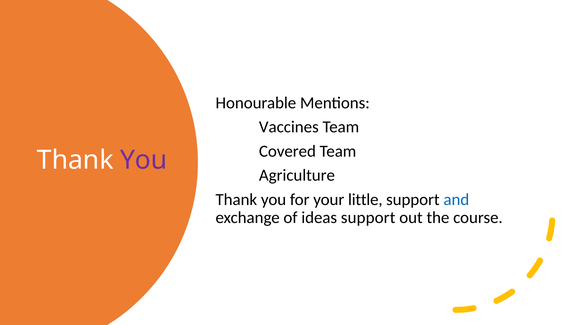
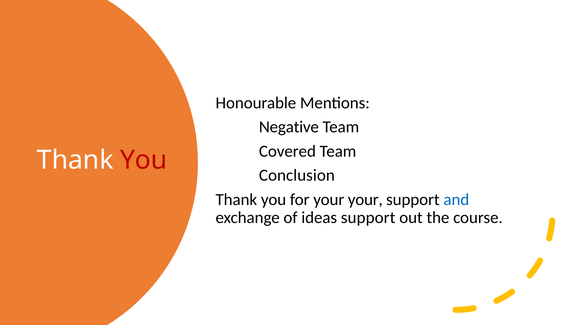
Vaccines: Vaccines -> Negative (289, 127)
You colour: purple -> red (144, 161)
Agriculture: Agriculture -> Conclusion (297, 176)
your little: little -> your (365, 200)
